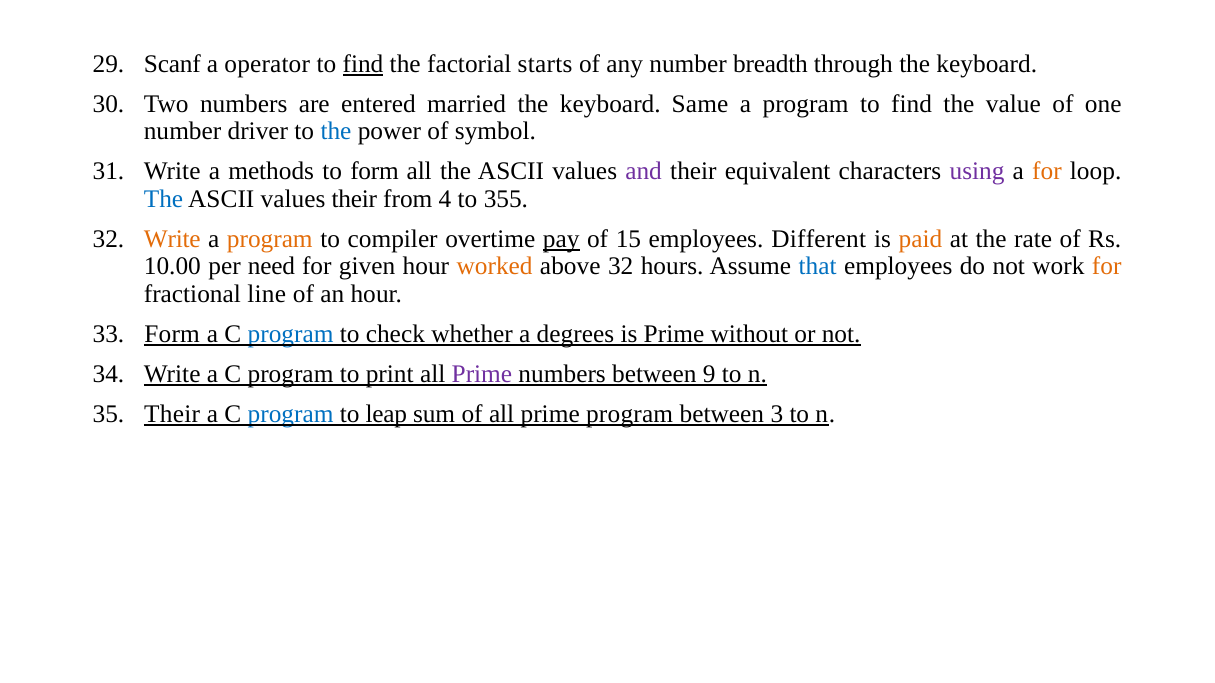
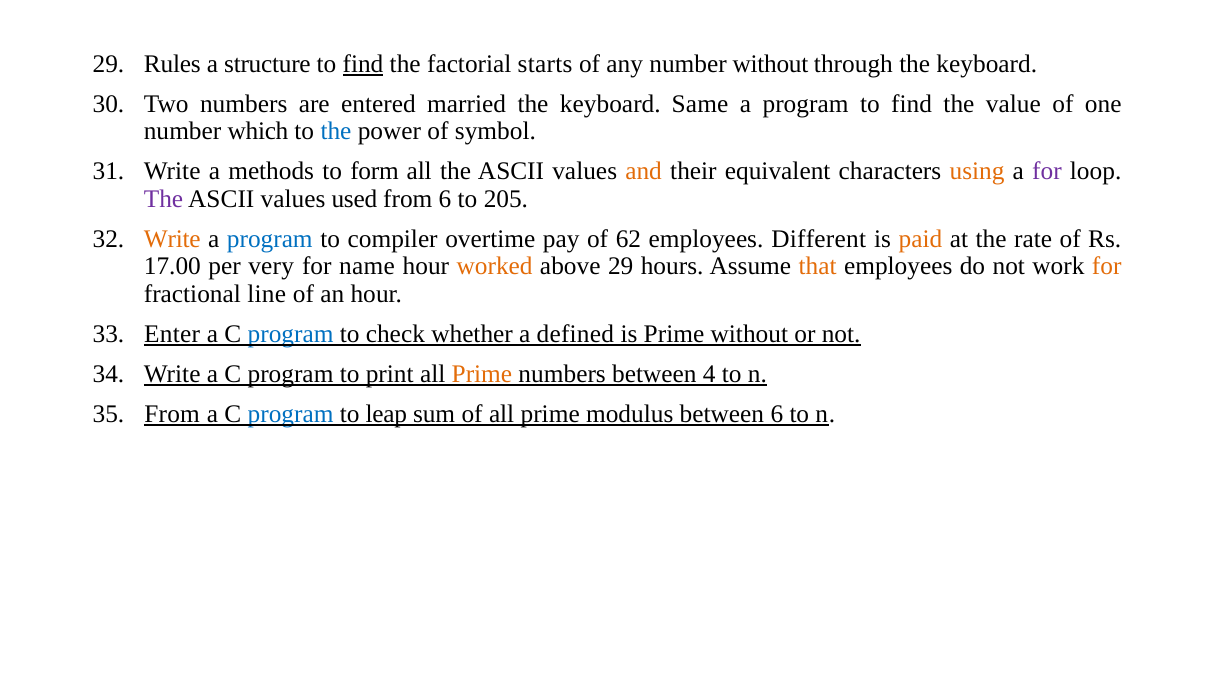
Scanf: Scanf -> Rules (172, 64)
operator: operator -> structure (267, 64)
number breadth: breadth -> without (770, 64)
driver: driver -> which (258, 132)
and colour: purple -> orange (644, 172)
using colour: purple -> orange (977, 172)
for colour: orange -> purple (1047, 172)
The colour: blue -> purple (164, 199)
values their: their -> used (354, 199)
from 4: 4 -> 6 (445, 199)
355: 355 -> 205 (506, 199)
program colour: orange -> blue (270, 239)
pay underline: present -> none (561, 239)
15: 15 -> 62 (628, 239)
10.00: 10.00 -> 17.00 (172, 266)
need: need -> very (271, 266)
given: given -> name (367, 266)
above 32: 32 -> 29 (621, 266)
that colour: blue -> orange (818, 266)
Form: Form -> Enter (172, 334)
degrees: degrees -> defined (575, 334)
Prime colour: purple -> orange (482, 374)
9: 9 -> 4 (709, 374)
Their: Their -> From (172, 414)
prime program: program -> modulus (630, 414)
between 3: 3 -> 6 (777, 414)
